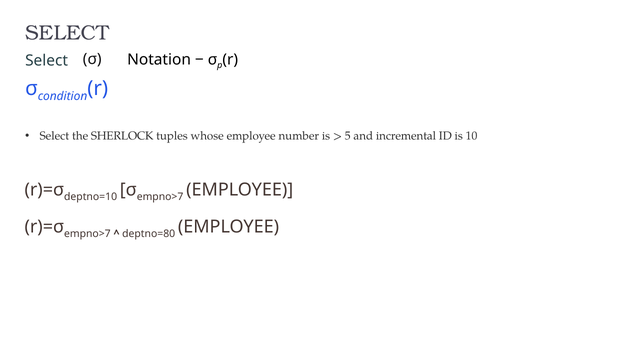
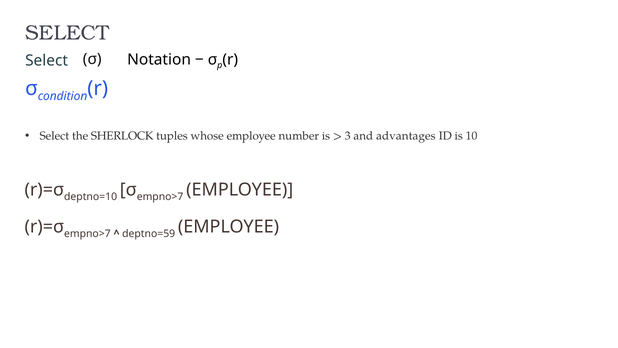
5: 5 -> 3 (348, 136)
incremental: incremental -> advantages (406, 136)
deptno=80: deptno=80 -> deptno=59 (149, 233)
